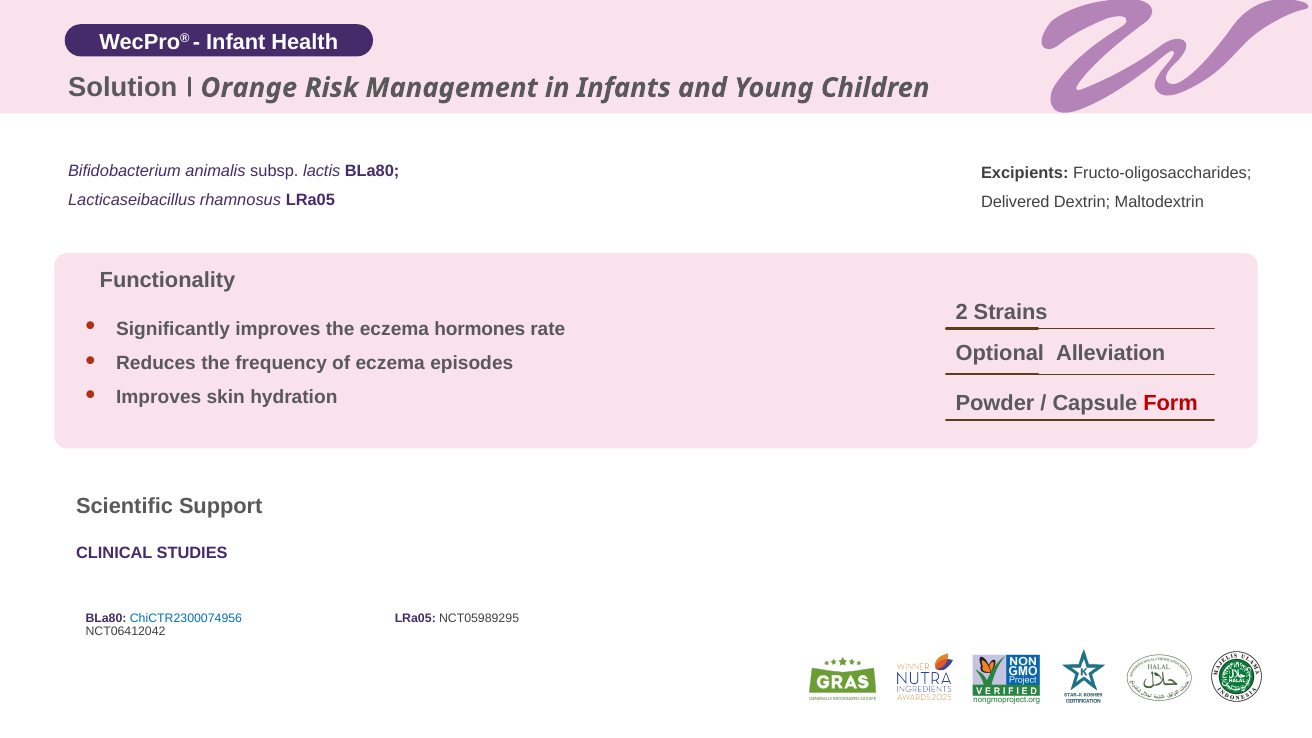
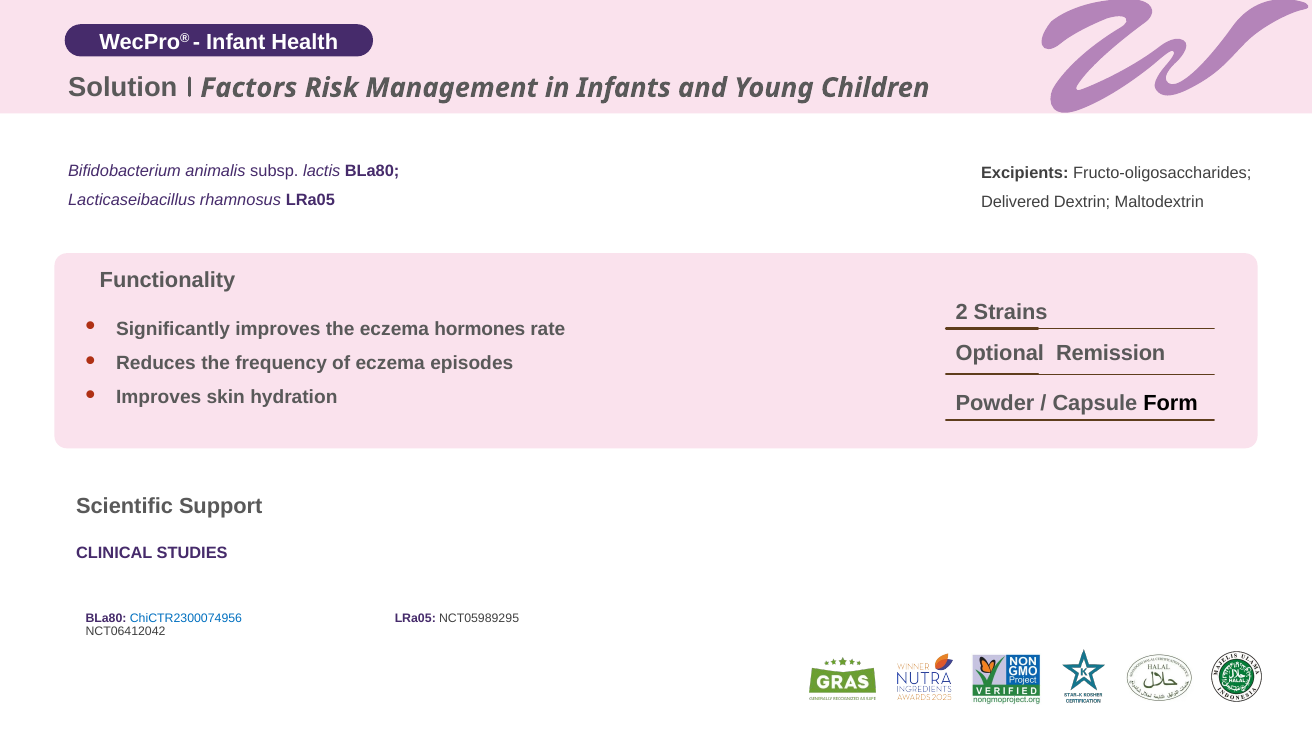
Orange: Orange -> Factors (249, 88)
Alleviation: Alleviation -> Remission (1111, 353)
Form colour: red -> black (1171, 403)
